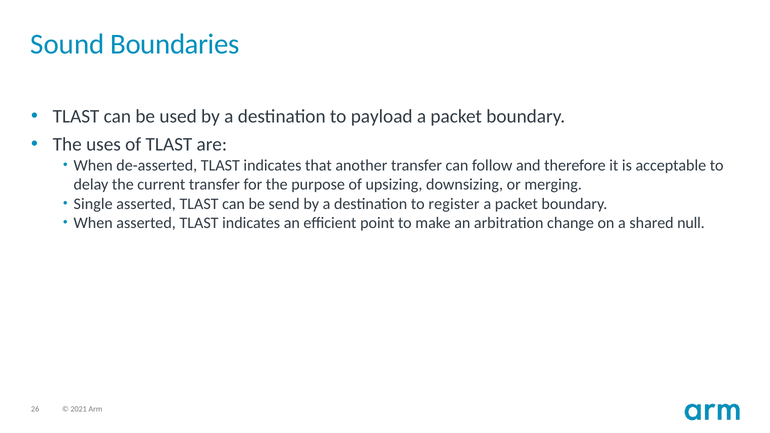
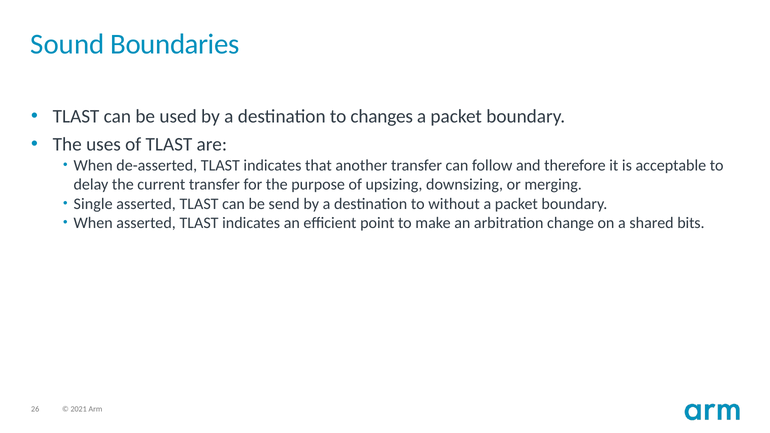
payload: payload -> changes (382, 116)
register: register -> without (454, 204)
null: null -> bits (691, 223)
